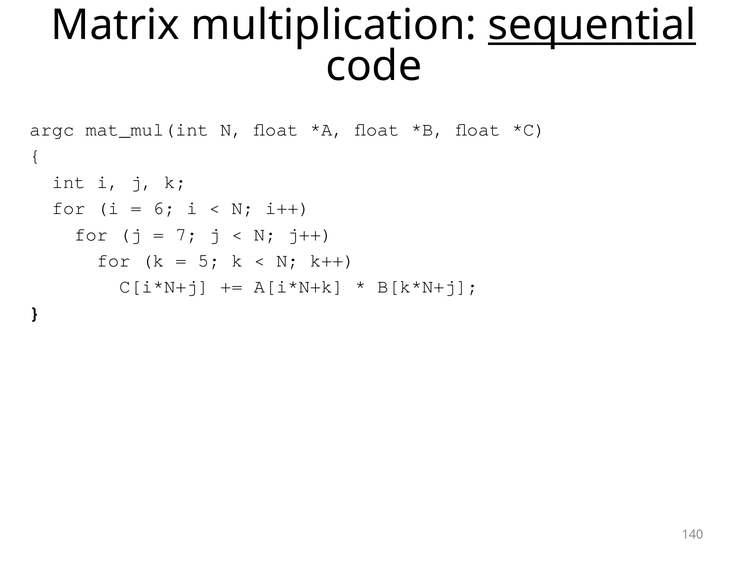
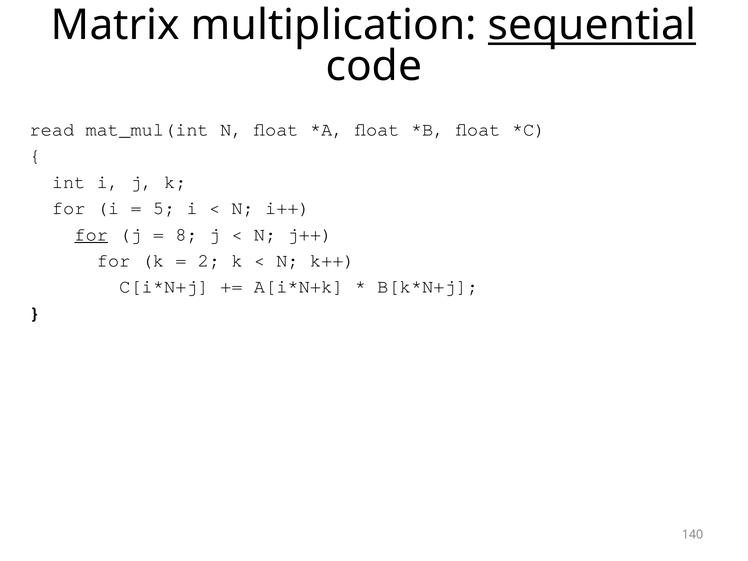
argc: argc -> read (52, 130)
6: 6 -> 5 (164, 208)
for underline: none -> present (91, 234)
7: 7 -> 8 (186, 234)
5: 5 -> 2 (209, 261)
